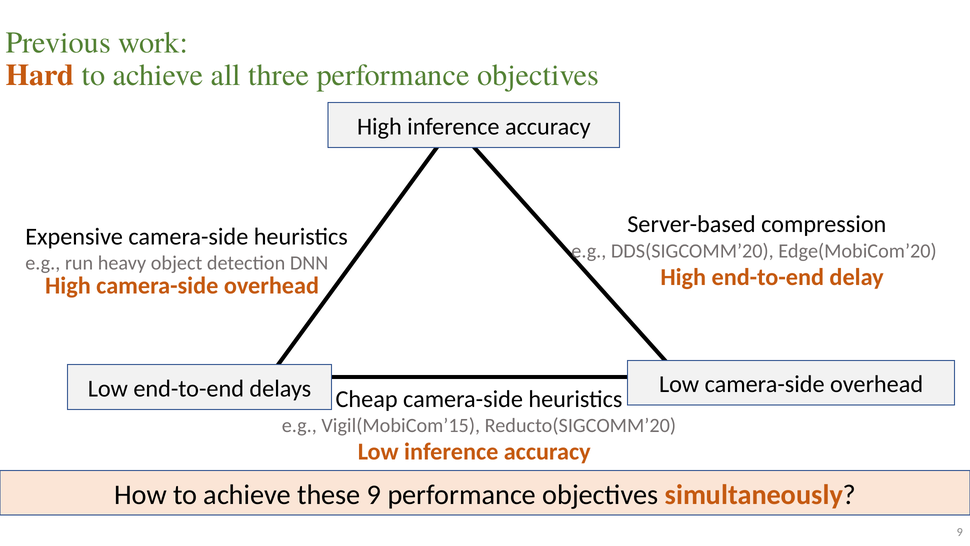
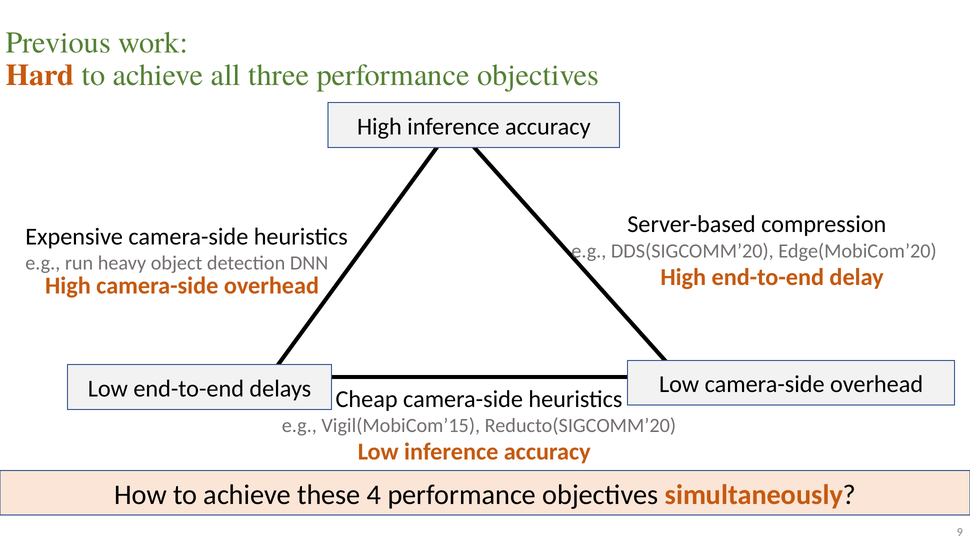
these 9: 9 -> 4 (374, 494)
